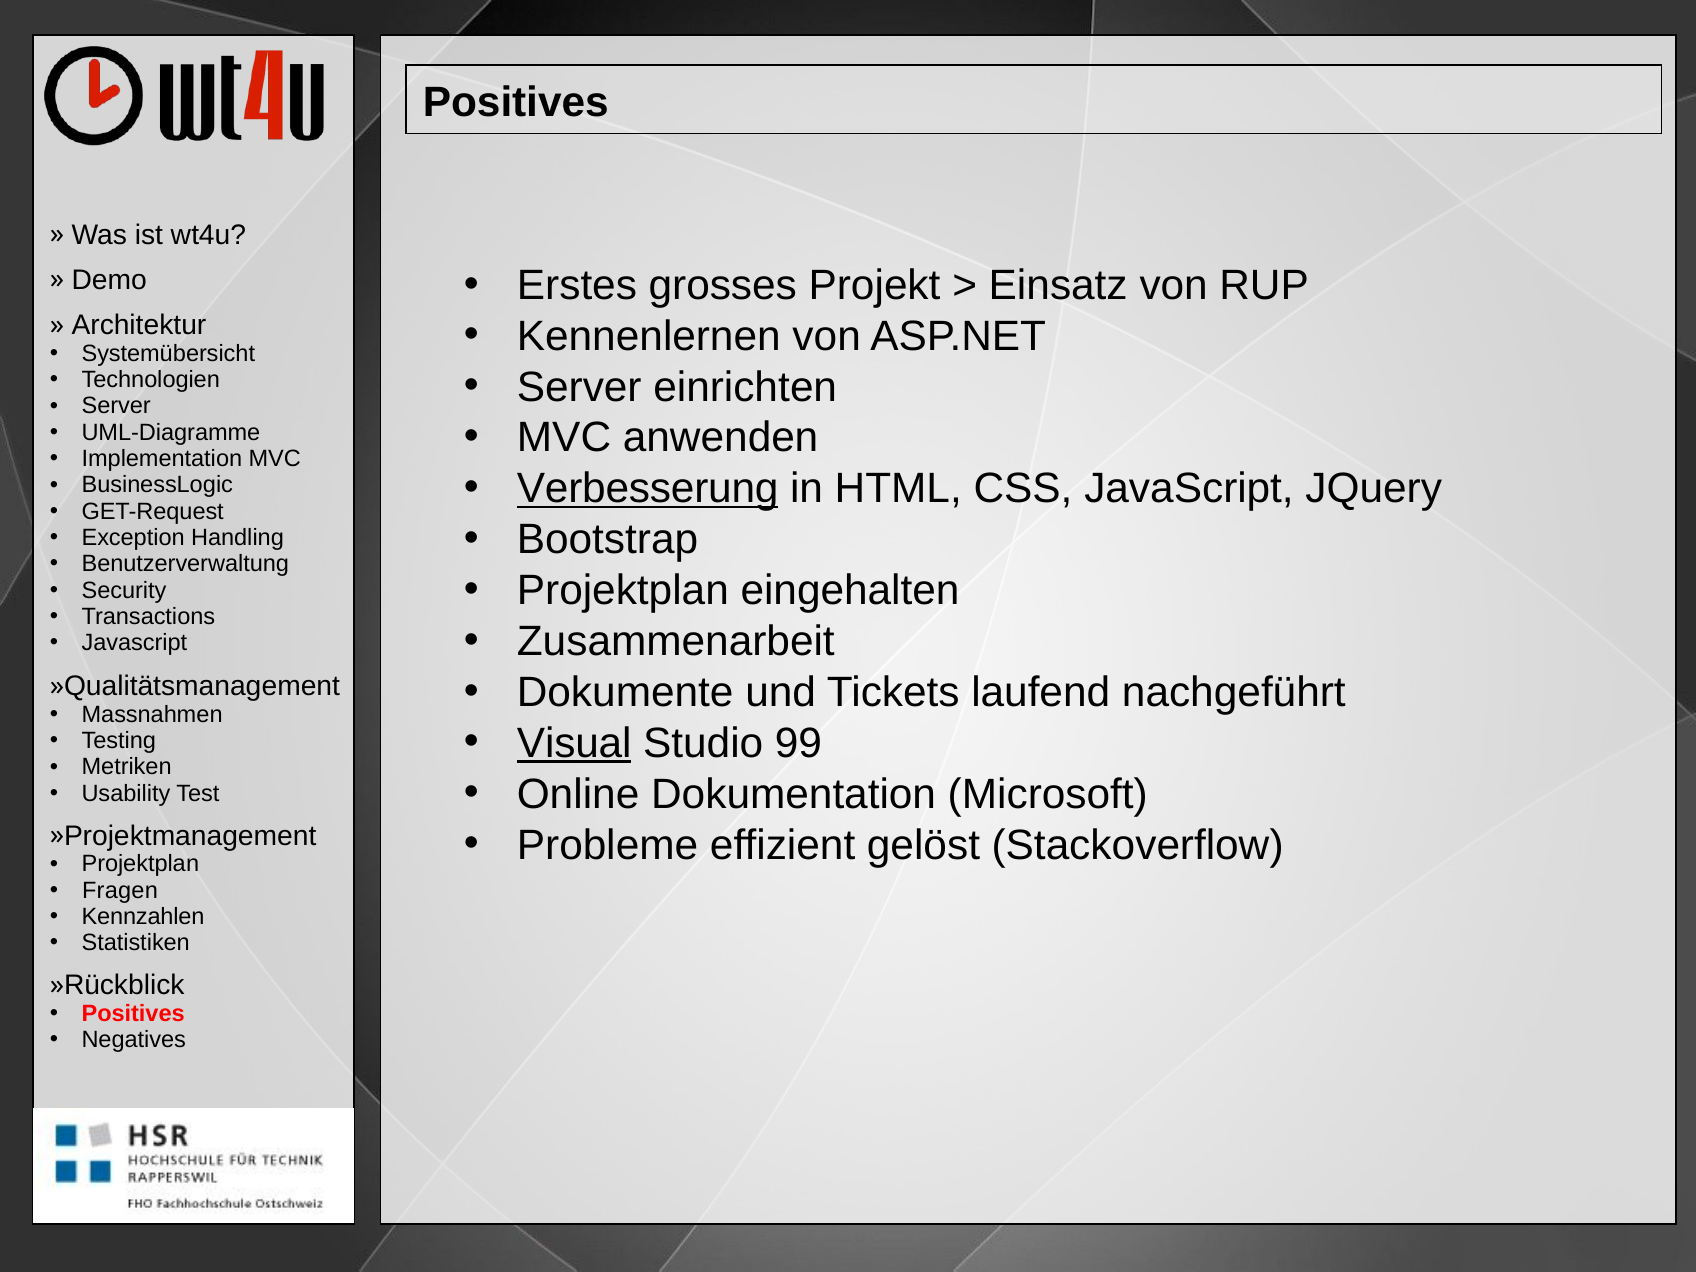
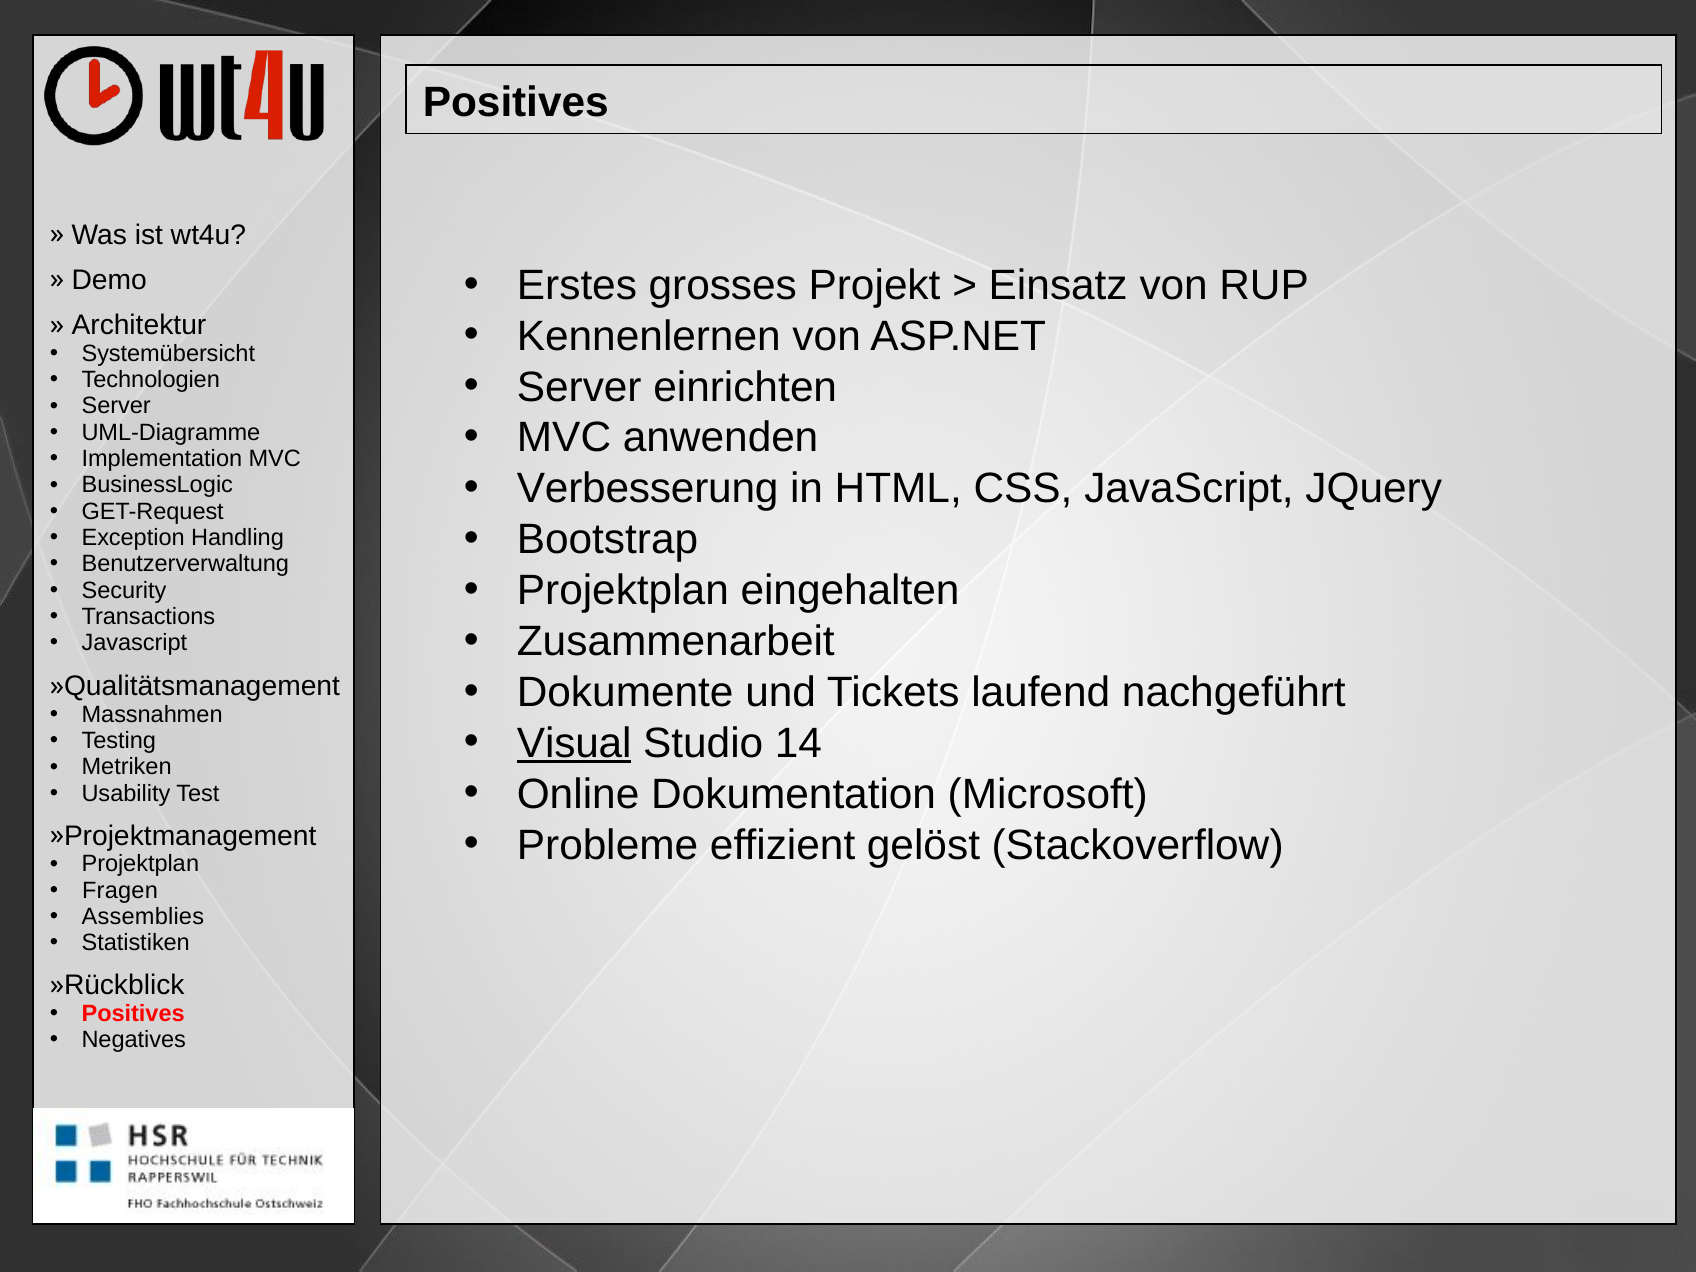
Verbesserung underline: present -> none (648, 489)
99: 99 -> 14 (799, 743)
Kennzahlen: Kennzahlen -> Assemblies (143, 917)
